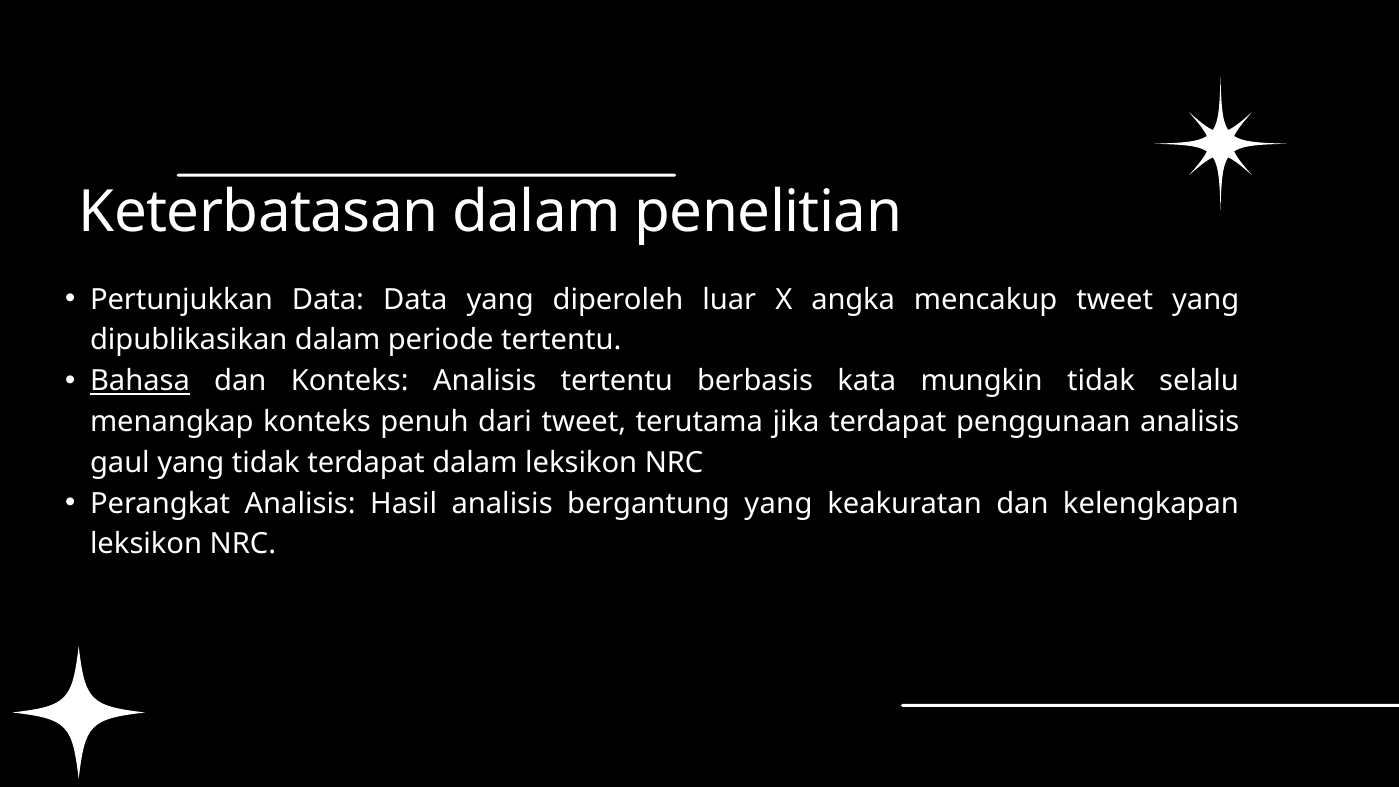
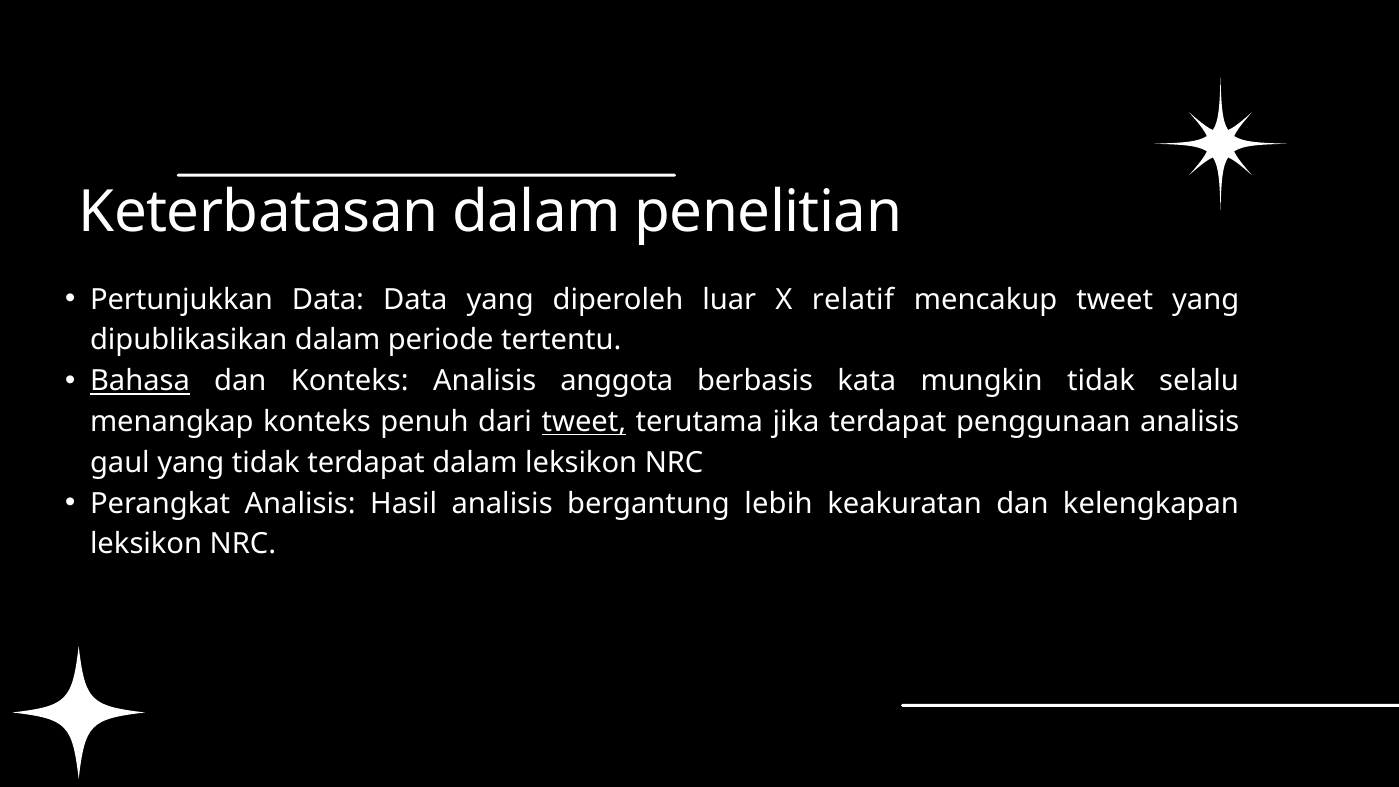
angka: angka -> relatif (853, 300)
Analisis tertentu: tertentu -> anggota (617, 381)
tweet underline: none -> present (584, 422)
bergantung yang: yang -> lebih (778, 503)
